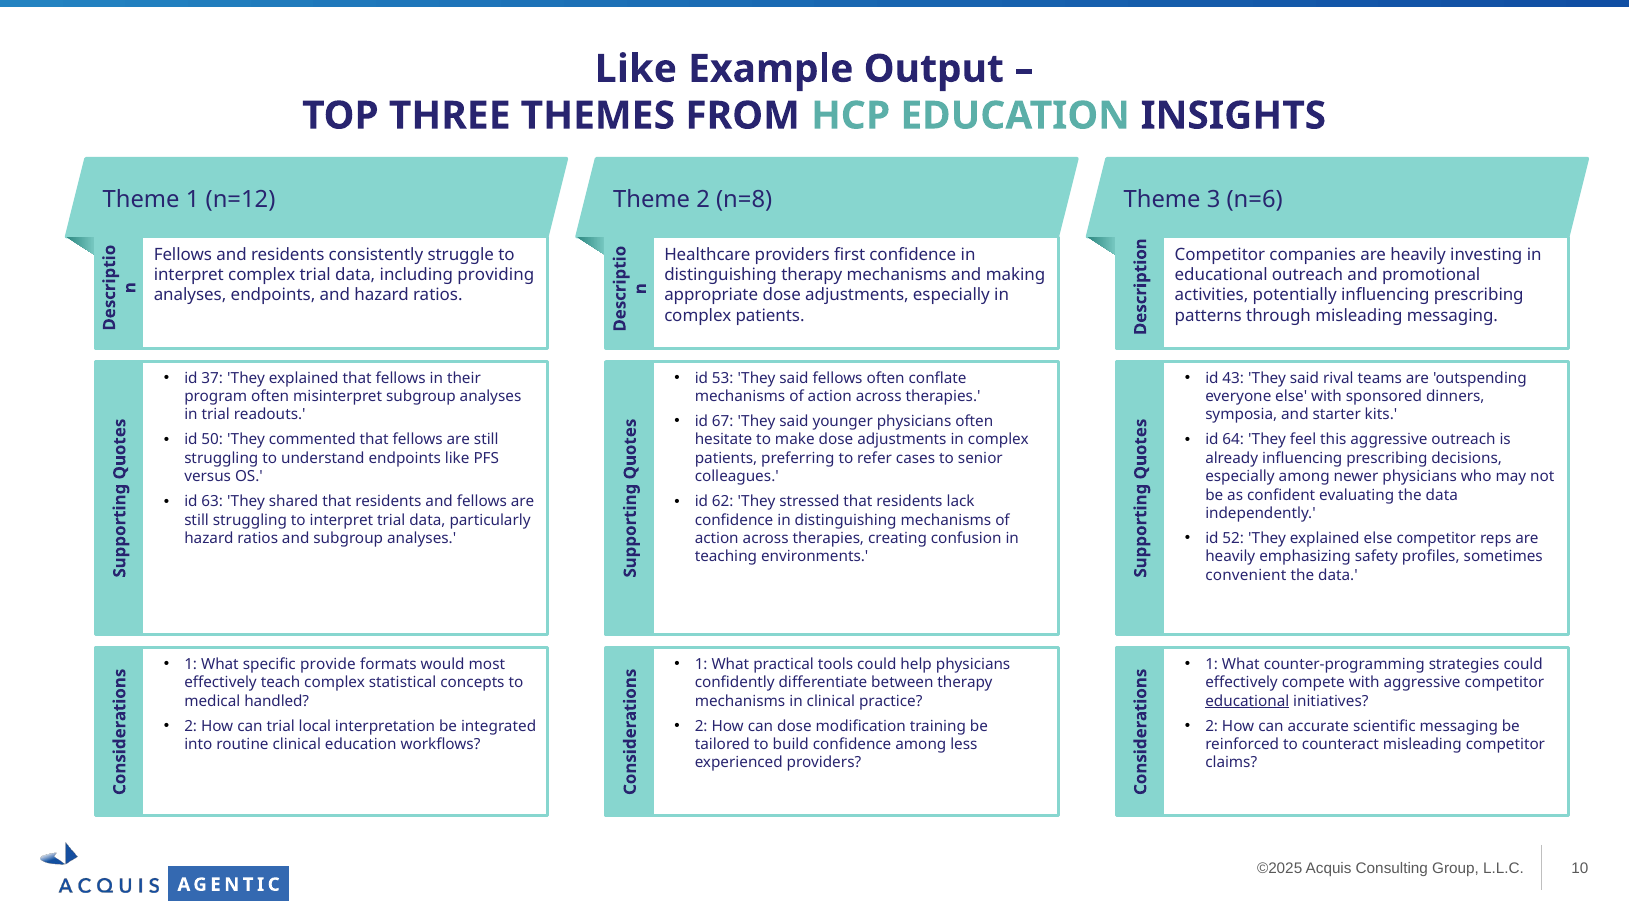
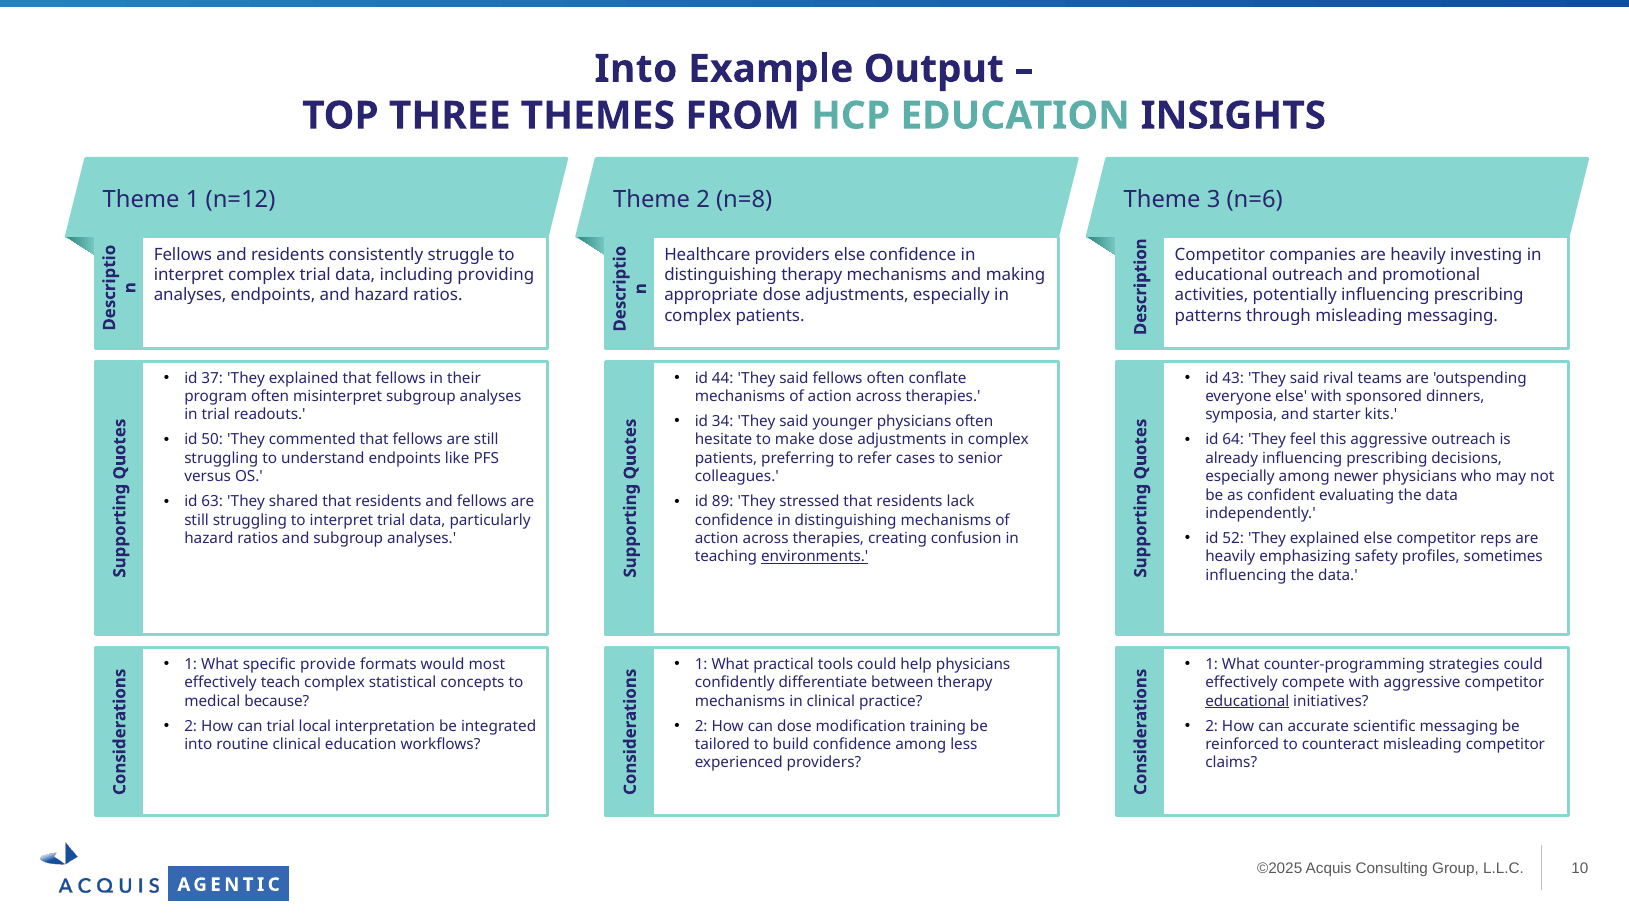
Like: Like -> Into (636, 69)
providers first: first -> else (850, 255)
53: 53 -> 44 (723, 378)
67: 67 -> 34 (723, 422)
62: 62 -> 89 (723, 502)
environments underline: none -> present (815, 557)
convenient: convenient -> influencing (1246, 575)
handled: handled -> because (277, 701)
